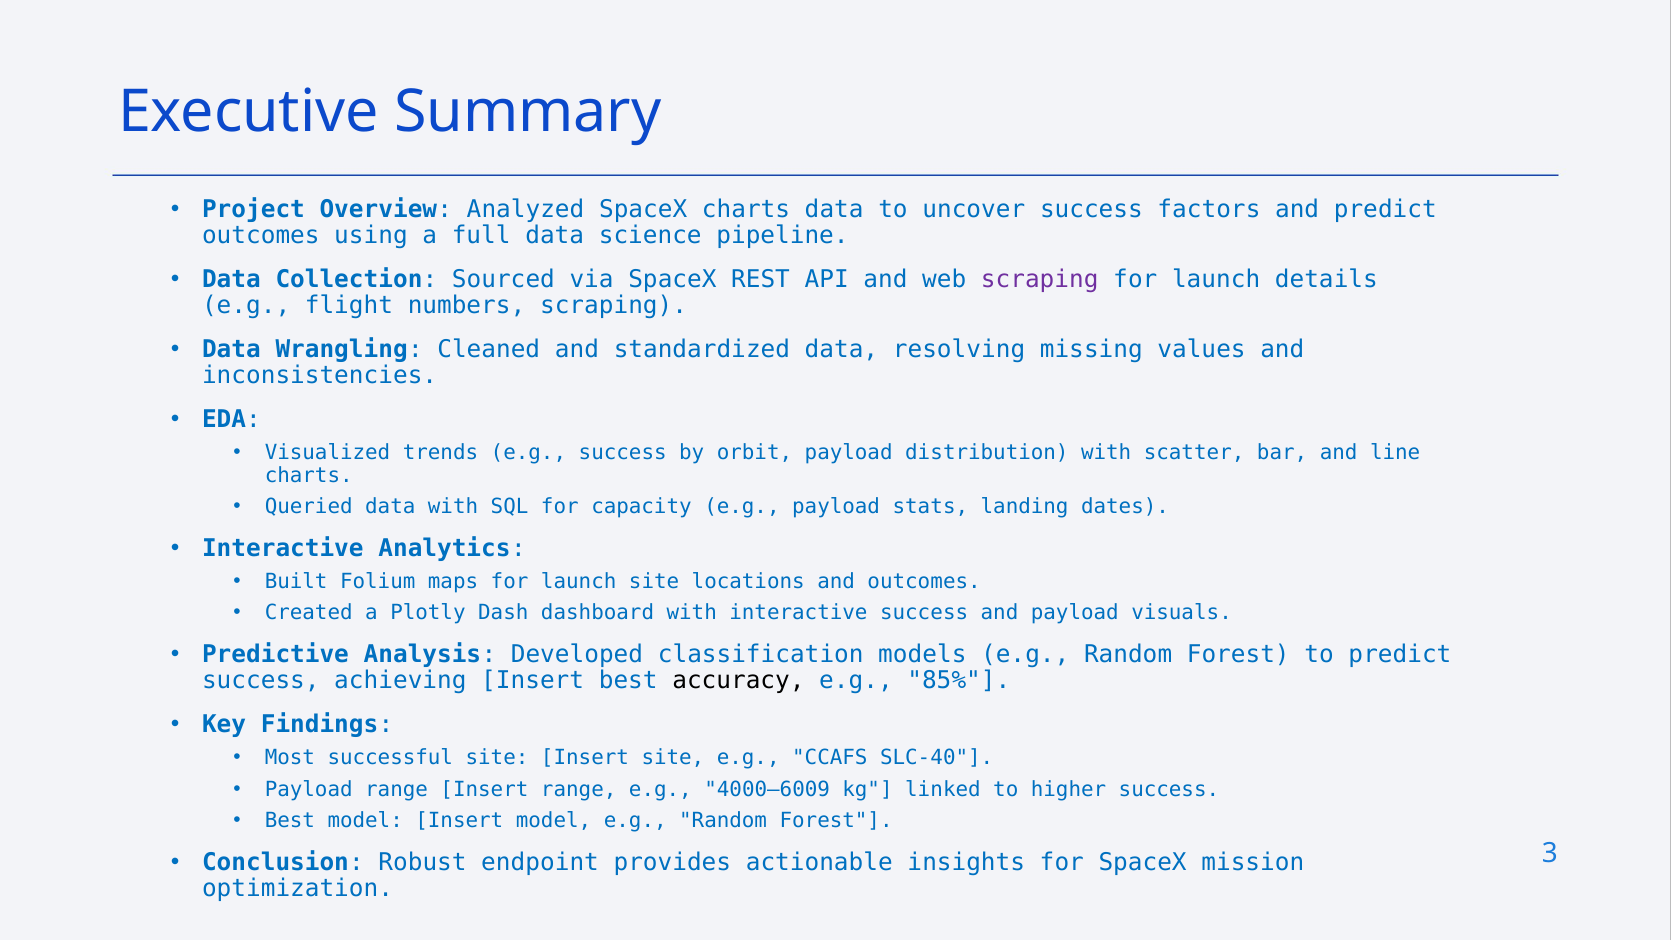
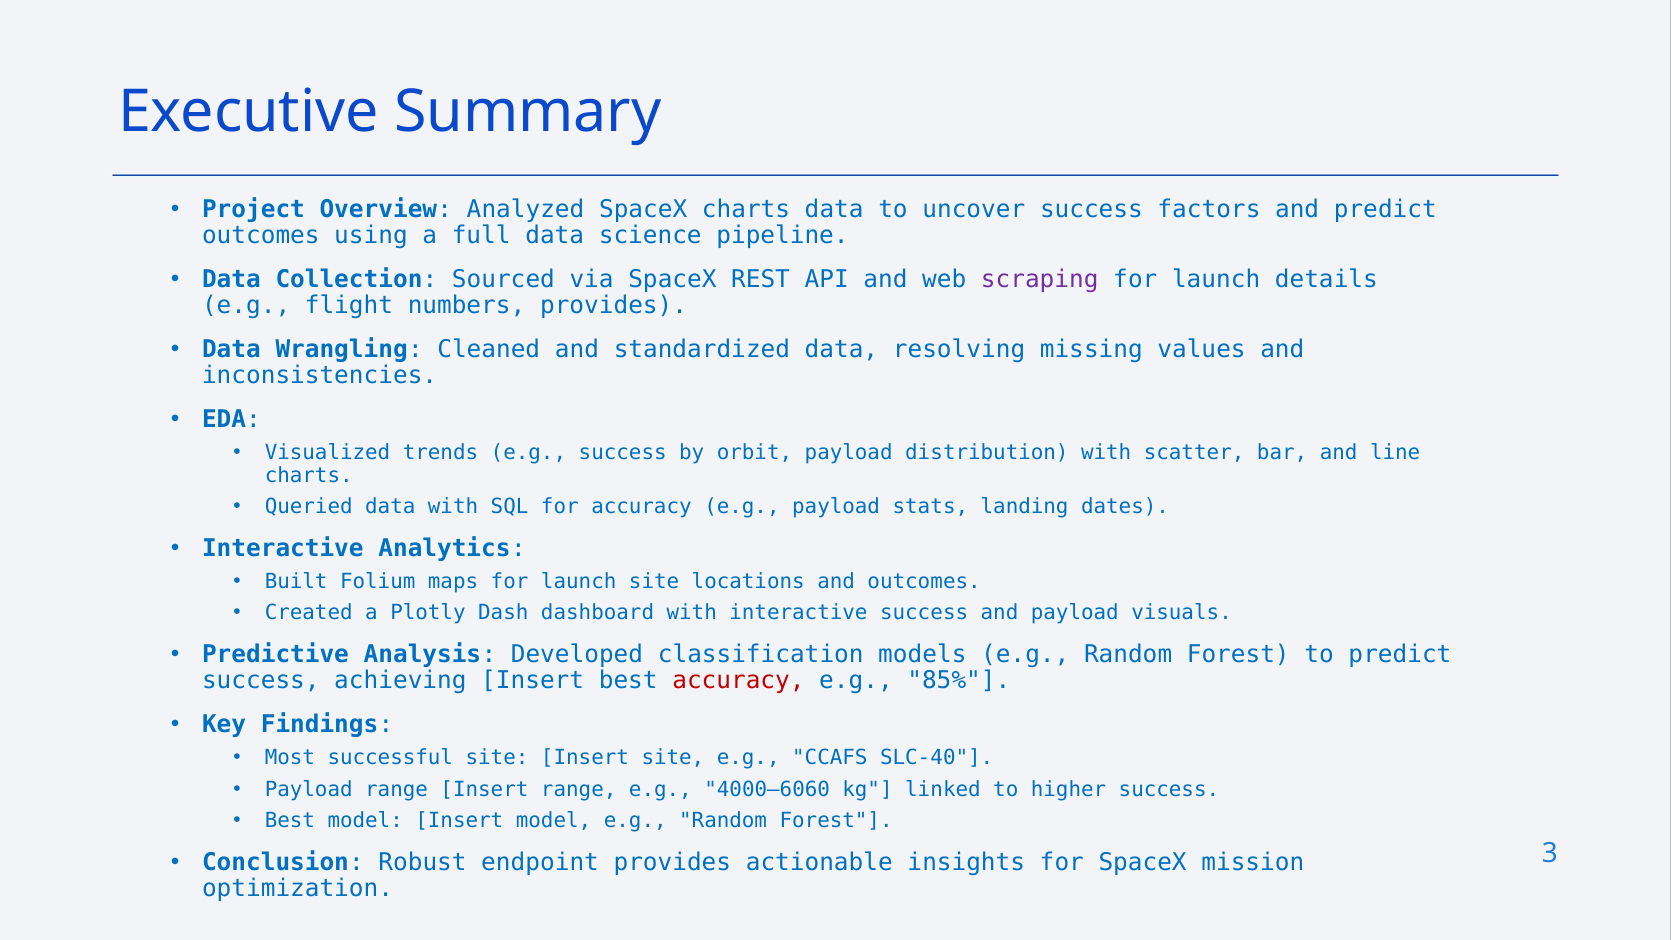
numbers scraping: scraping -> provides (614, 306)
for capacity: capacity -> accuracy (641, 506)
accuracy colour: black -> red (738, 681)
4000–6009: 4000–6009 -> 4000–6060 (767, 789)
